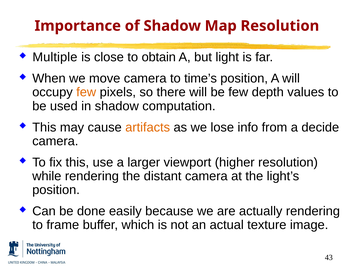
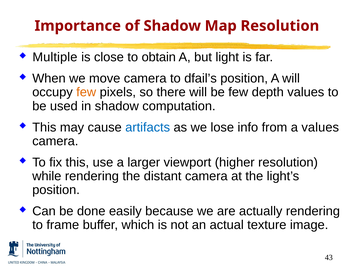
time’s: time’s -> dfail’s (201, 78)
artifacts colour: orange -> blue (148, 127)
a decide: decide -> values (320, 127)
